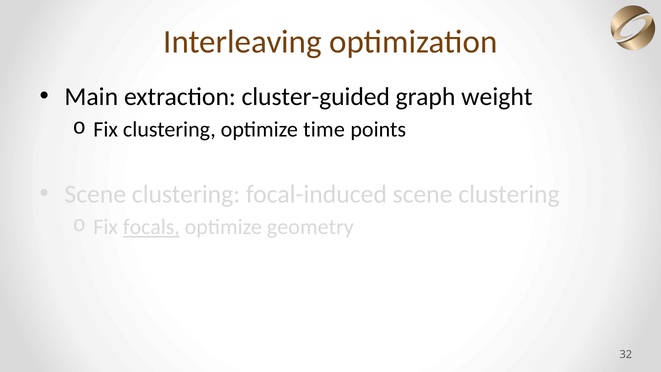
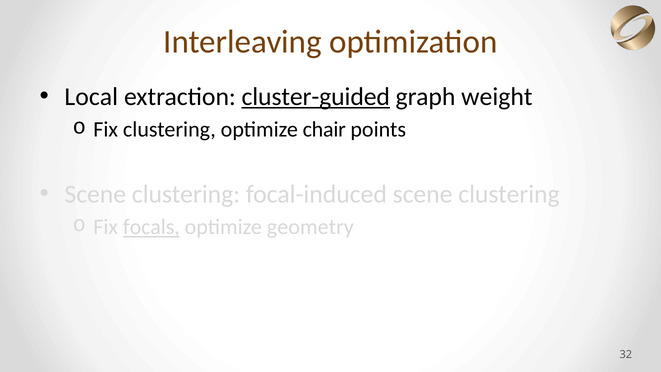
Main: Main -> Local (91, 97)
cluster-guided underline: none -> present (316, 97)
time: time -> chair (324, 129)
